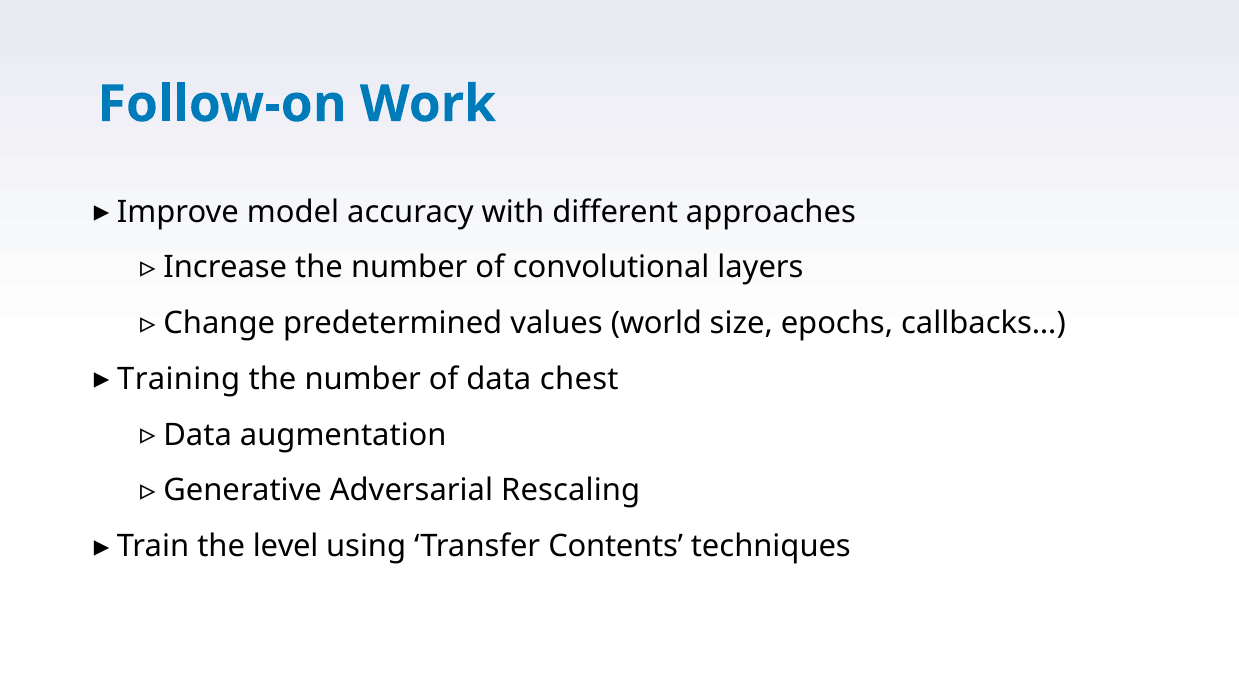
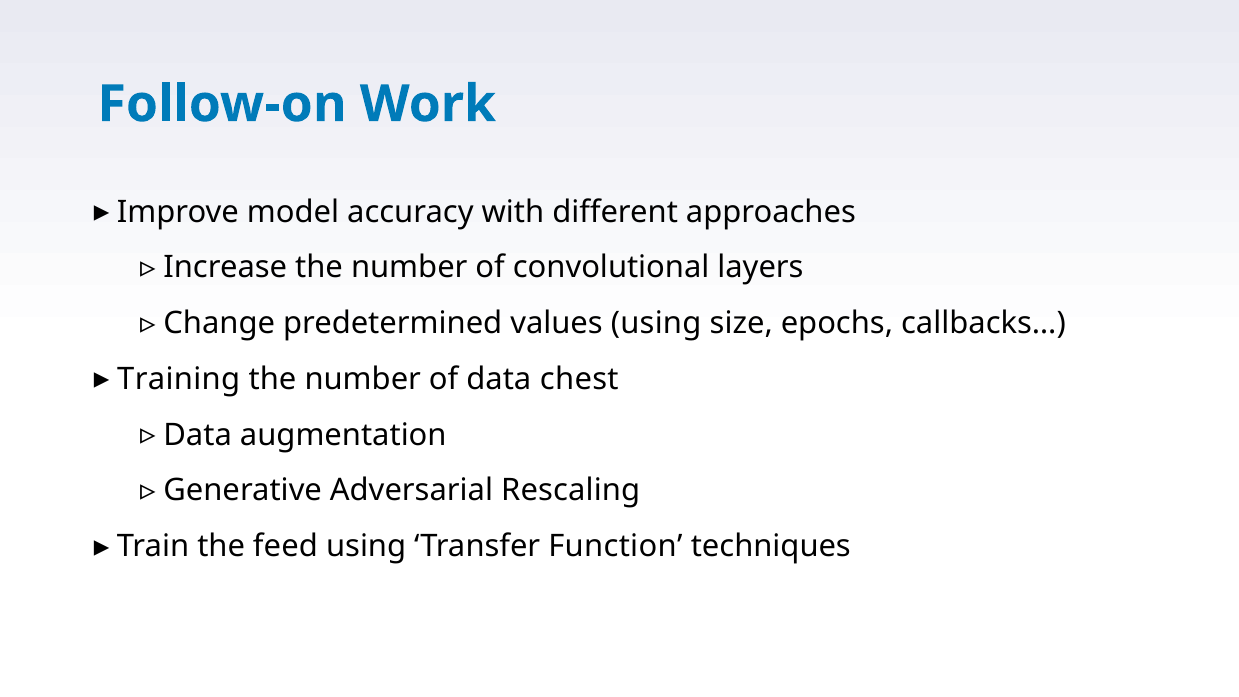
values world: world -> using (656, 323)
level: level -> feed (285, 546)
Contents: Contents -> Function (615, 546)
